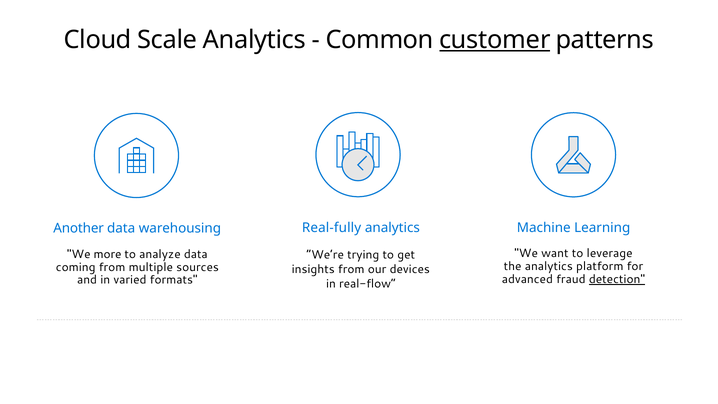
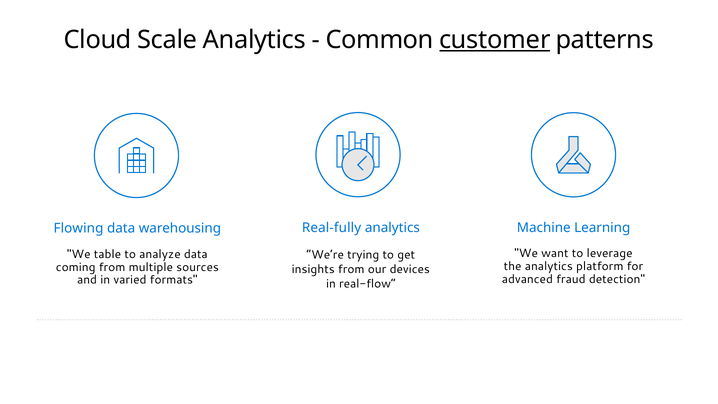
Another: Another -> Flowing (78, 228)
more: more -> table (107, 254)
detection underline: present -> none (617, 279)
